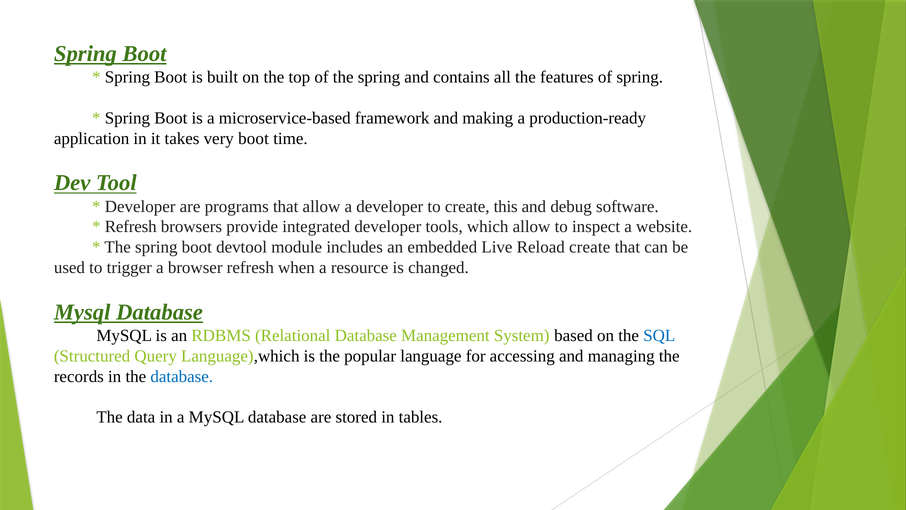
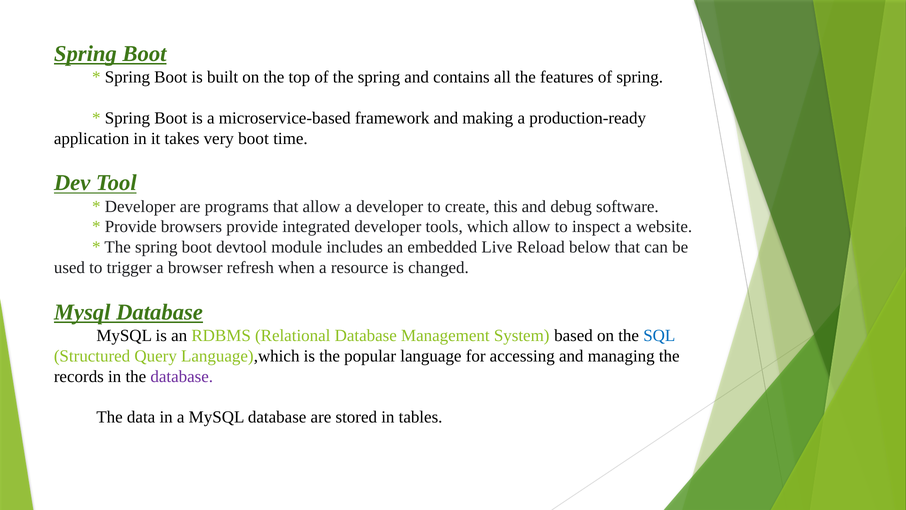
Refresh: Refresh -> Provide (131, 227)
Reload create: create -> below (590, 247)
database colour: blue -> purple (182, 376)
